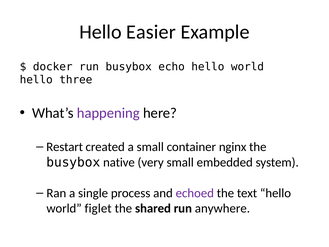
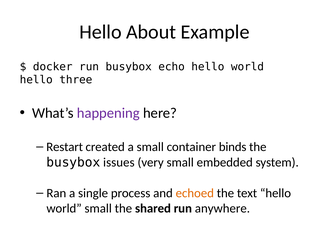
Easier: Easier -> About (151, 32)
nginx: nginx -> binds (233, 147)
native: native -> issues (119, 162)
echoed colour: purple -> orange (195, 193)
world figlet: figlet -> small (98, 208)
